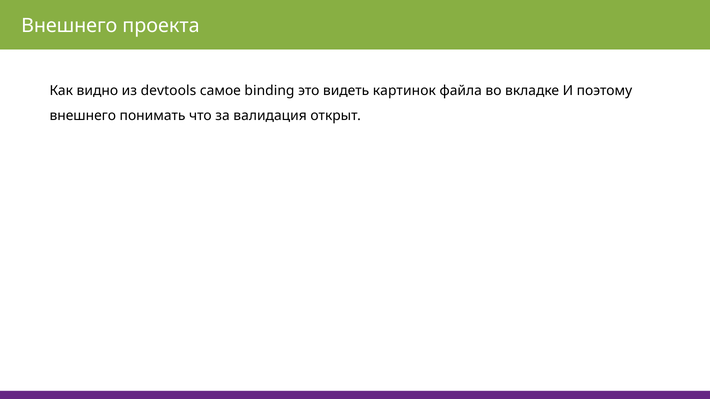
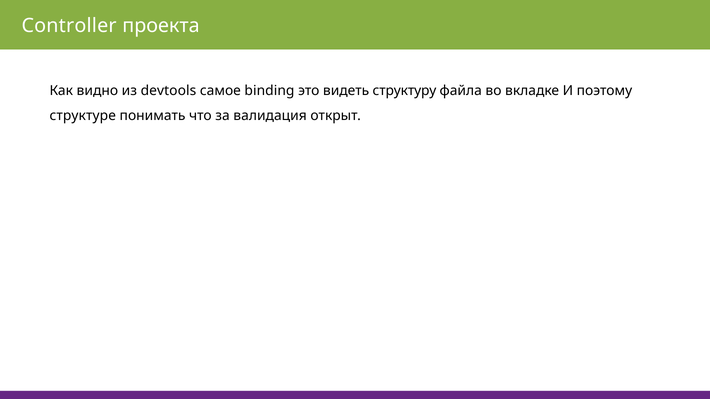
Внешнего: Внешнего -> Controller (69, 26)
картинок: картинок -> структуру (404, 91)
внешнего: внешнего -> структуре (83, 116)
